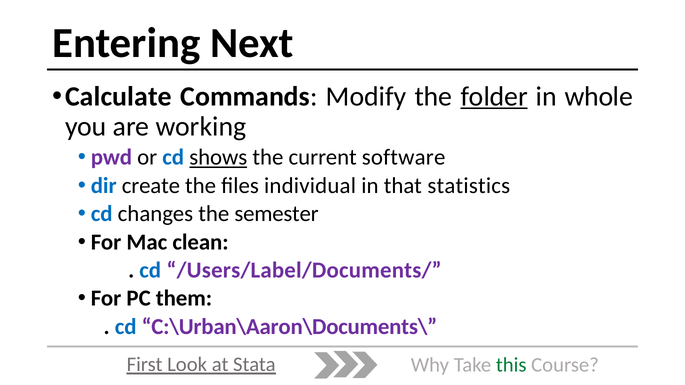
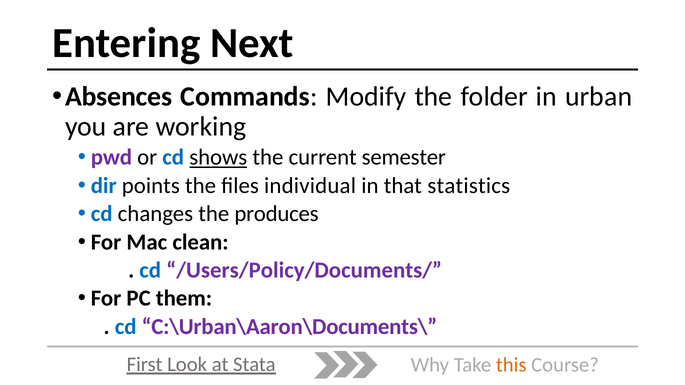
Calculate: Calculate -> Absences (119, 96)
folder underline: present -> none (494, 96)
whole: whole -> urban (599, 96)
software: software -> semester (404, 157)
create: create -> points (151, 186)
semester: semester -> produces (277, 214)
/Users/Label/Documents/: /Users/Label/Documents/ -> /Users/Policy/Documents/ (304, 270)
this colour: green -> orange (511, 365)
